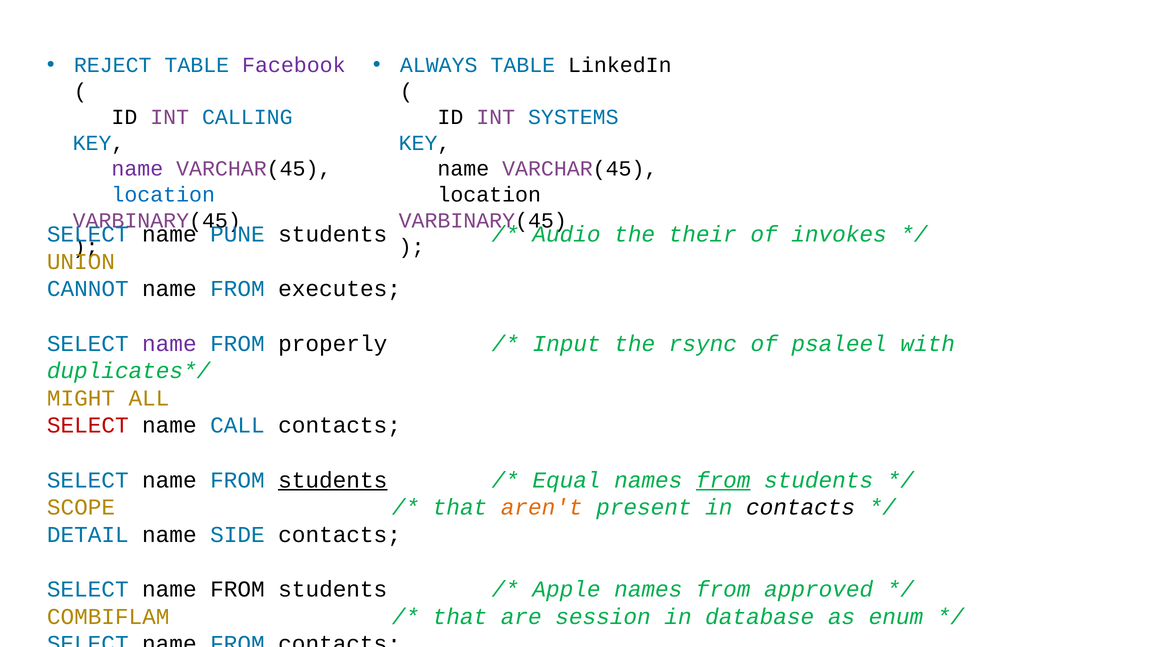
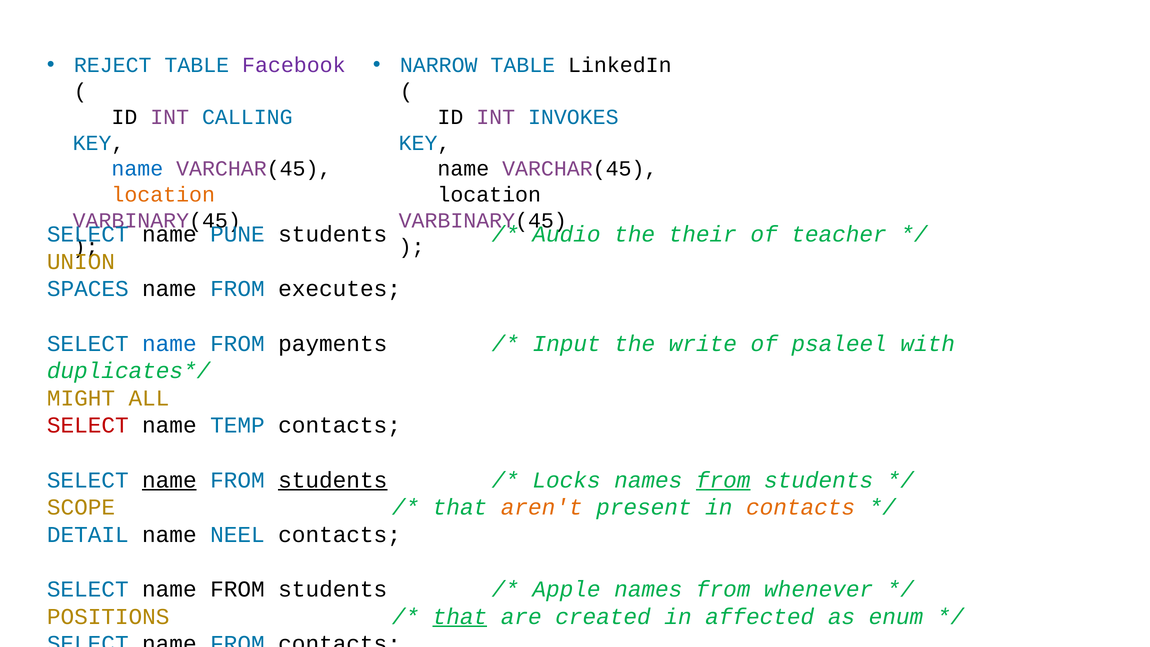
ALWAYS: ALWAYS -> NARROW (439, 65)
SYSTEMS: SYSTEMS -> INVOKES (573, 117)
name colour: purple -> blue (137, 169)
location colour: blue -> orange (163, 195)
invokes: invokes -> teacher (839, 234)
CANNOT: CANNOT -> SPACES (88, 289)
name colour: purple -> blue (169, 343)
properly: properly -> payments (333, 343)
rsync: rsync -> write (703, 343)
CALL: CALL -> TEMP (237, 425)
name underline: none -> present (169, 480)
Equal: Equal -> Locks (567, 480)
contacts colour: black -> orange (801, 507)
SIDE: SIDE -> NEEL (237, 535)
approved: approved -> whenever (819, 589)
COMBIFLAM: COMBIFLAM -> POSITIONS (108, 616)
that underline: none -> present (460, 616)
session: session -> created (603, 616)
database: database -> affected (760, 616)
